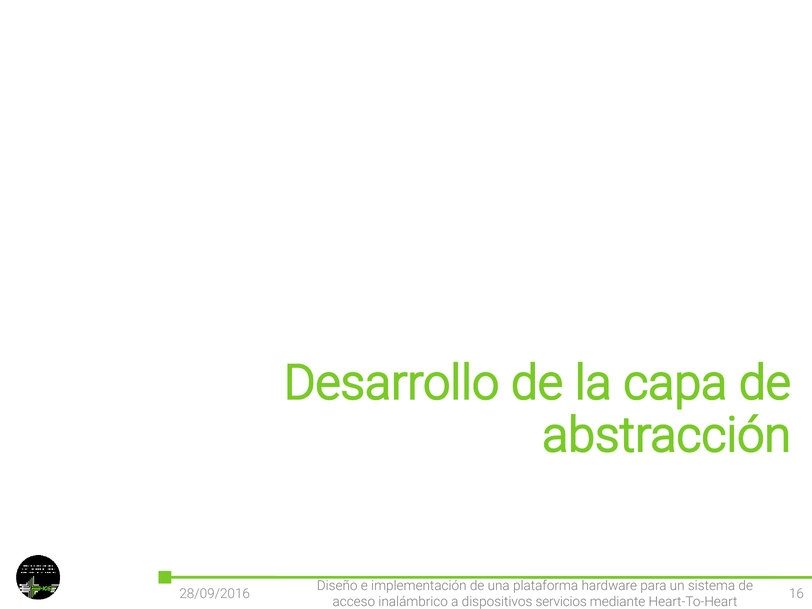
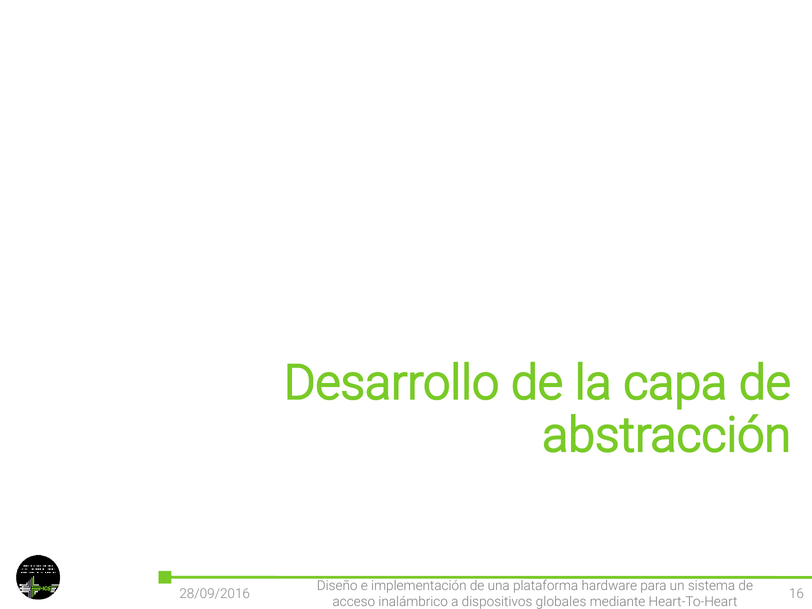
servicios: servicios -> globales (561, 602)
